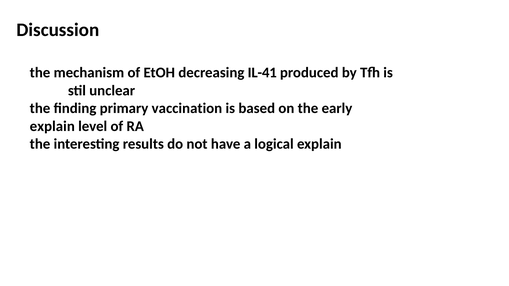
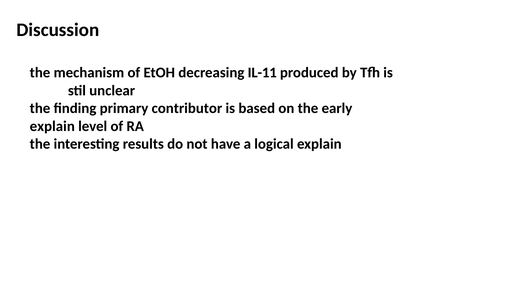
IL-41: IL-41 -> IL-11 (262, 73)
vaccination: vaccination -> contributor (187, 108)
